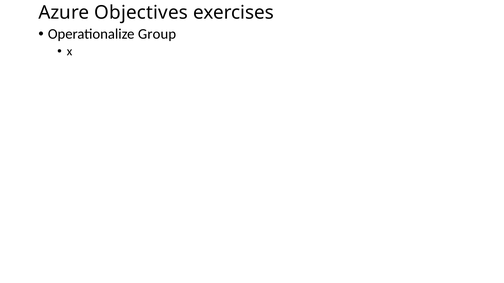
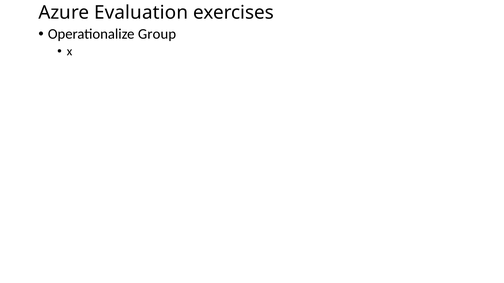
Objectives: Objectives -> Evaluation (141, 13)
